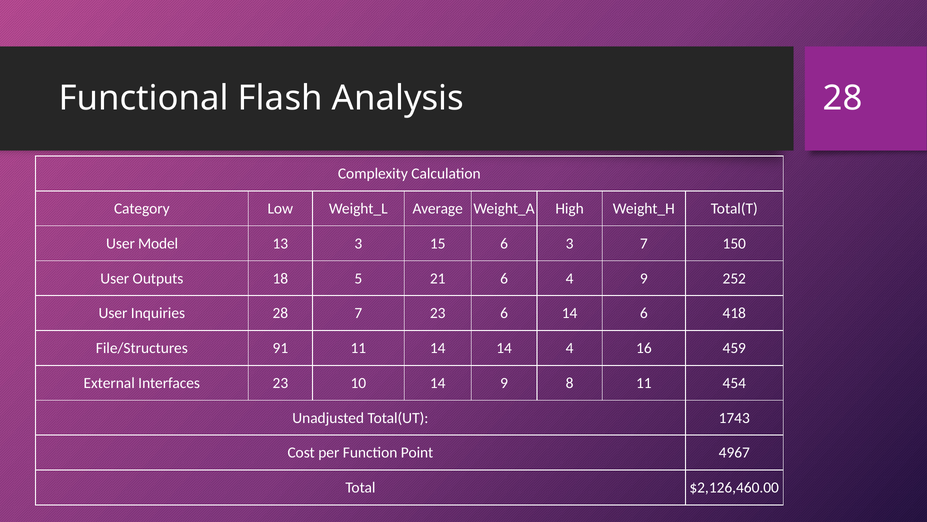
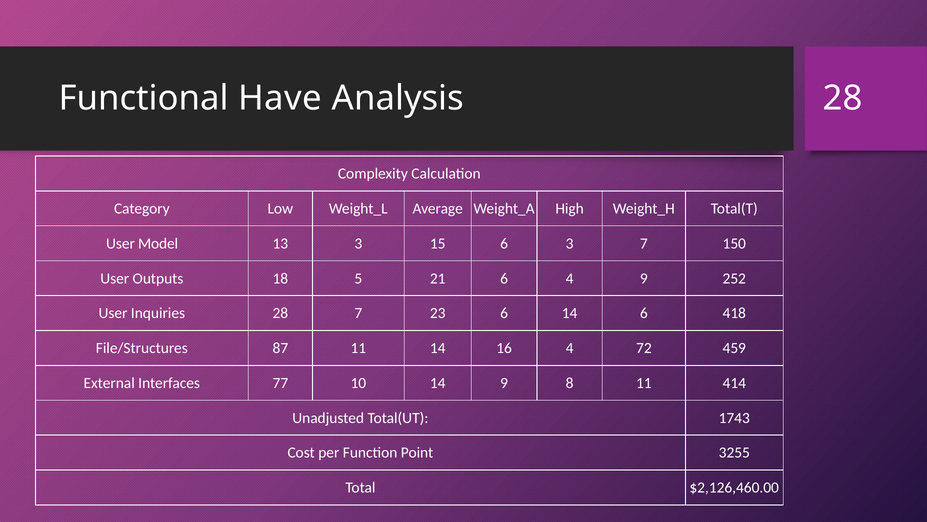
Flash: Flash -> Have (280, 98)
91: 91 -> 87 (280, 348)
14 14: 14 -> 16 (504, 348)
16: 16 -> 72 (644, 348)
Interfaces 23: 23 -> 77 (280, 383)
454: 454 -> 414 (734, 383)
4967: 4967 -> 3255 (734, 452)
